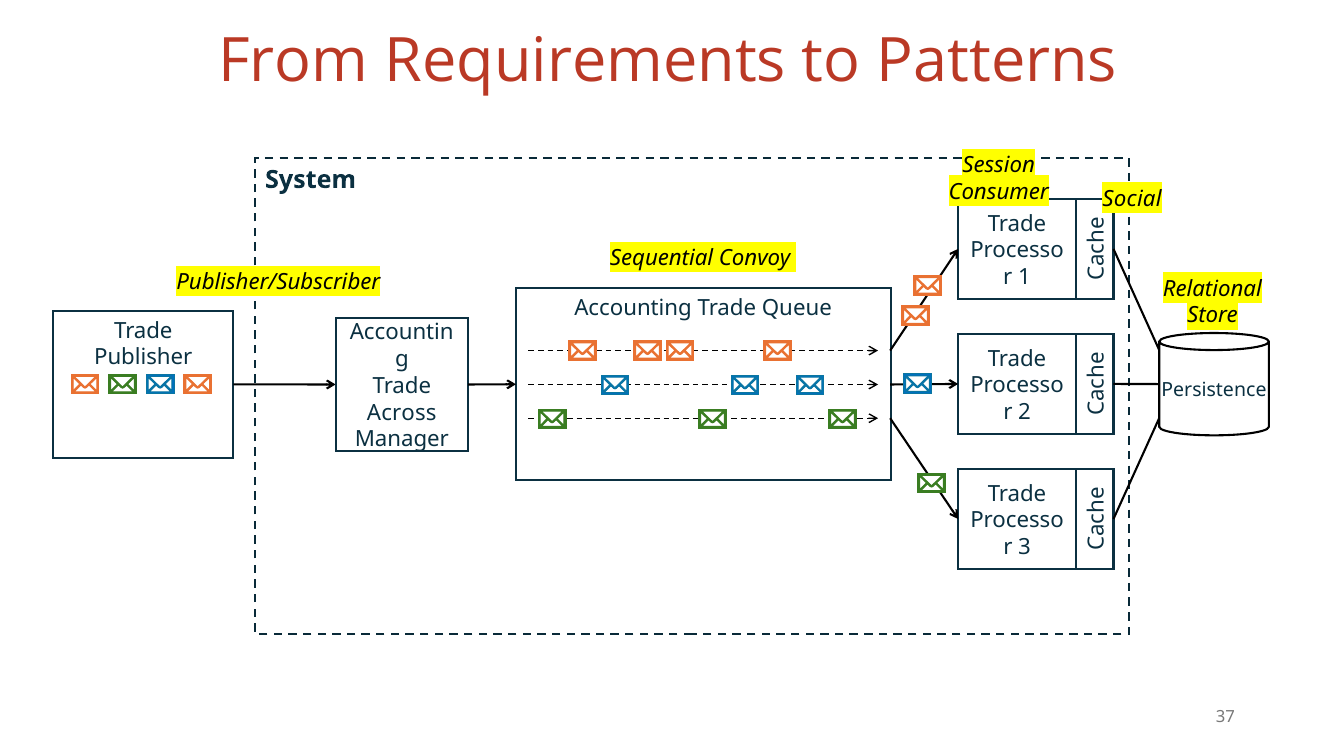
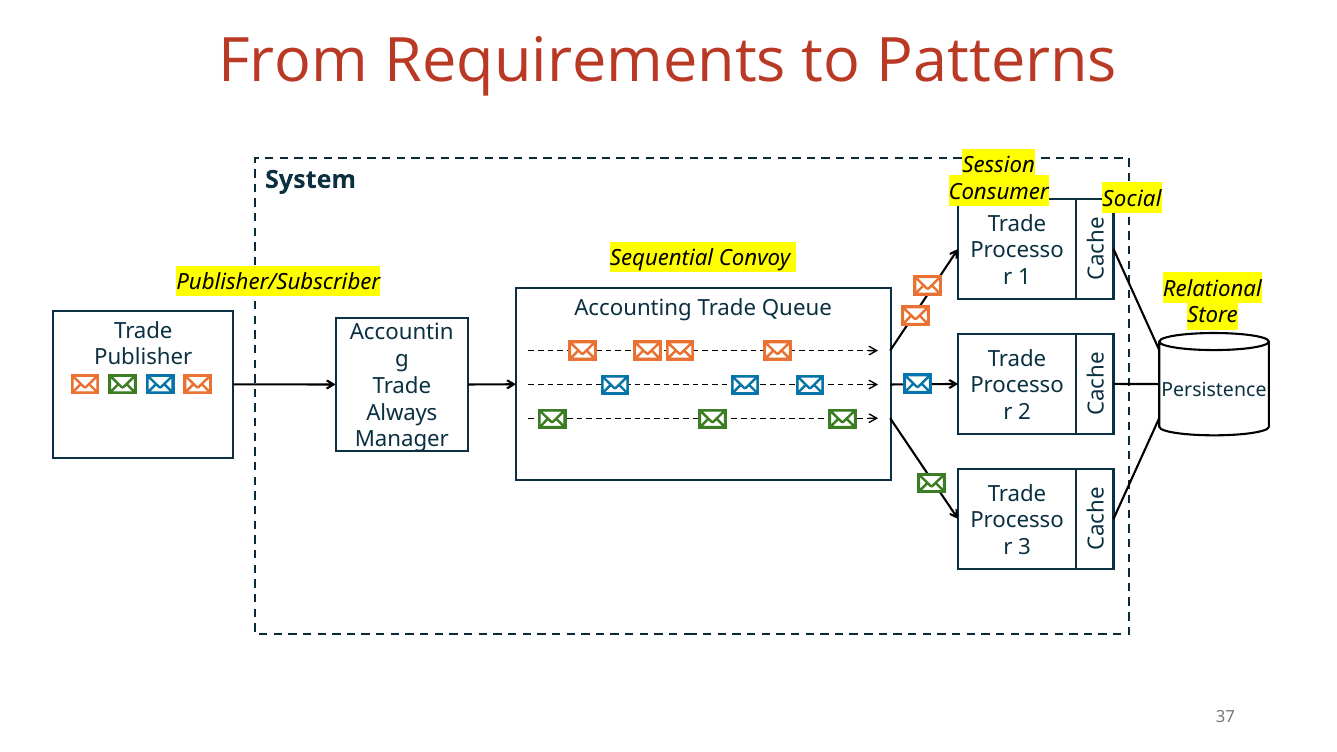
Across: Across -> Always (402, 413)
